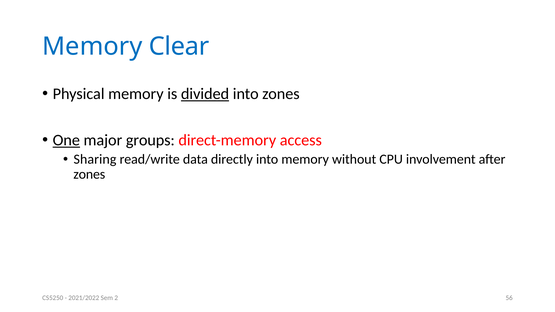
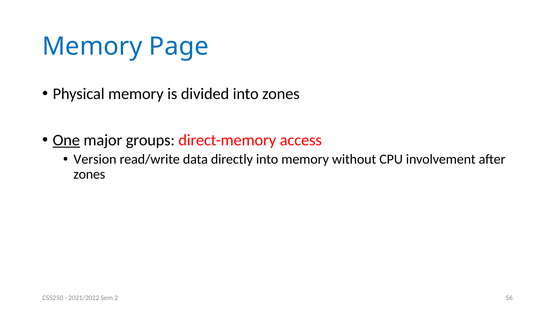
Clear: Clear -> Page (179, 47)
divided underline: present -> none (205, 94)
Sharing: Sharing -> Version (95, 160)
